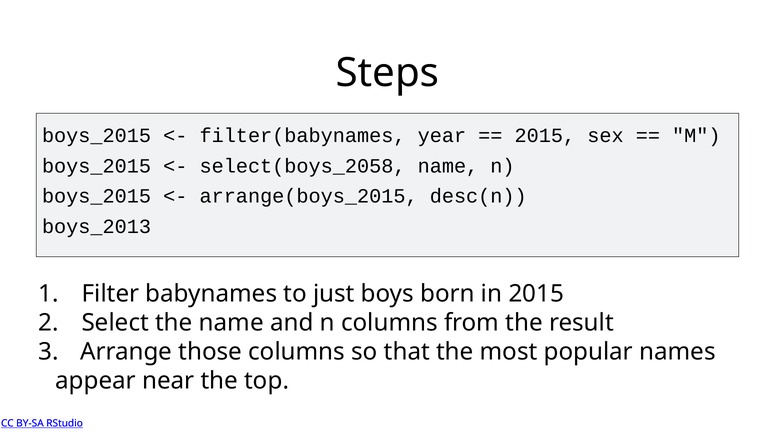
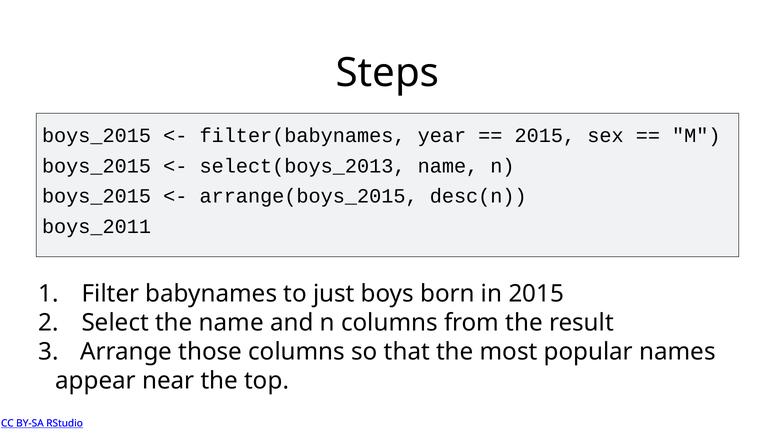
select(boys_2058: select(boys_2058 -> select(boys_2013 (303, 166)
boys_2013: boys_2013 -> boys_2011 (97, 226)
